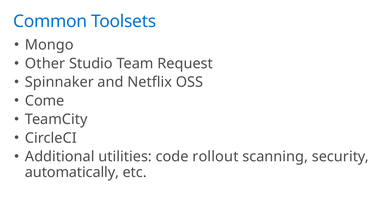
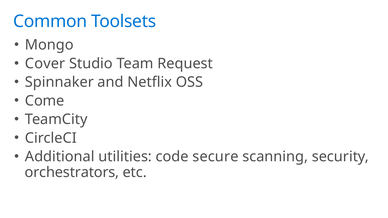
Other: Other -> Cover (45, 64)
rollout: rollout -> secure (215, 157)
automatically: automatically -> orchestrators (72, 172)
